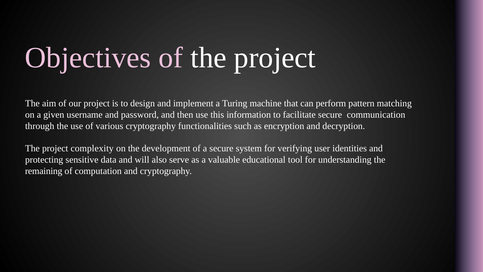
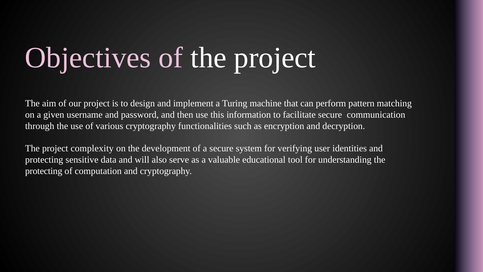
remaining: remaining -> protecting (44, 171)
